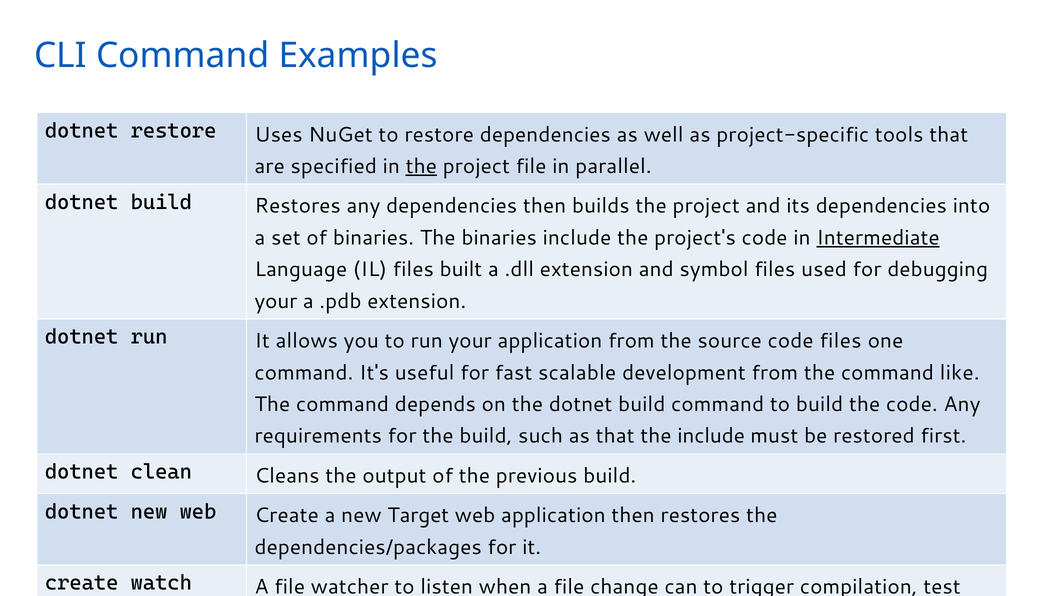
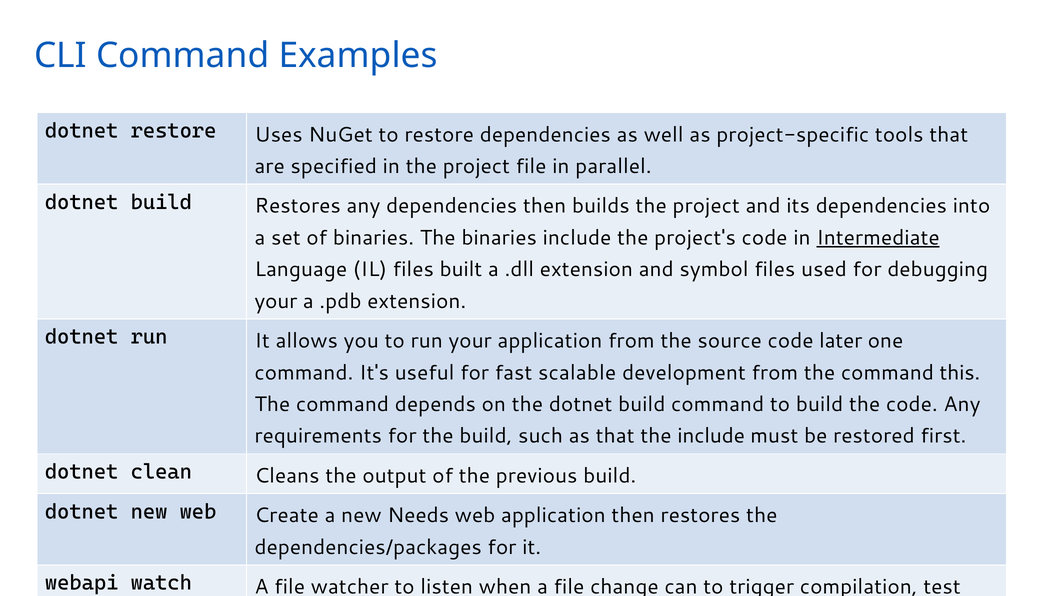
the underline: present -> none (421, 166)
code files: files -> later (841, 341)
like: like -> this (960, 373)
Target: Target -> Needs (418, 516)
create: create -> webapi (82, 583)
